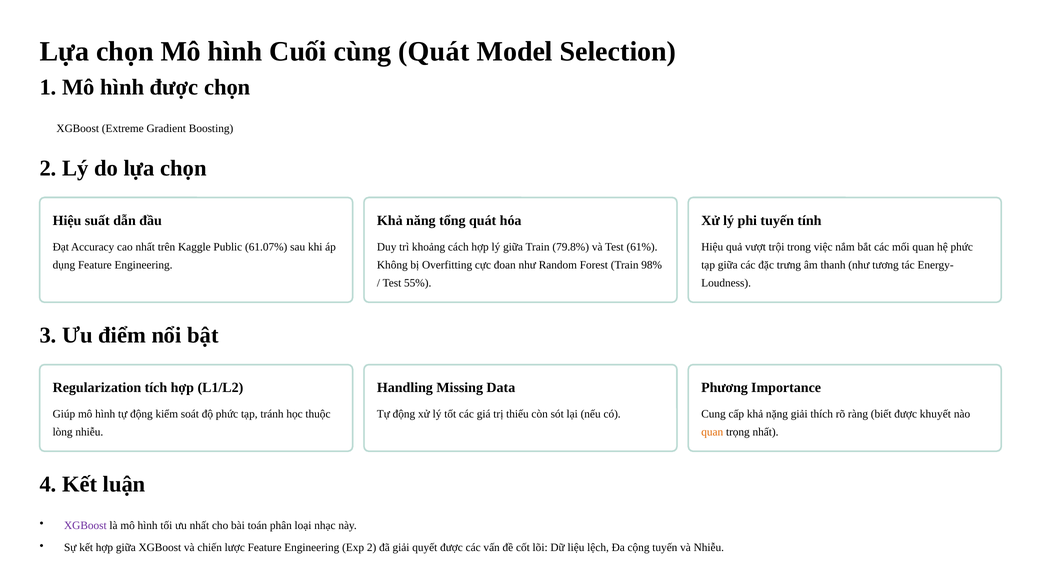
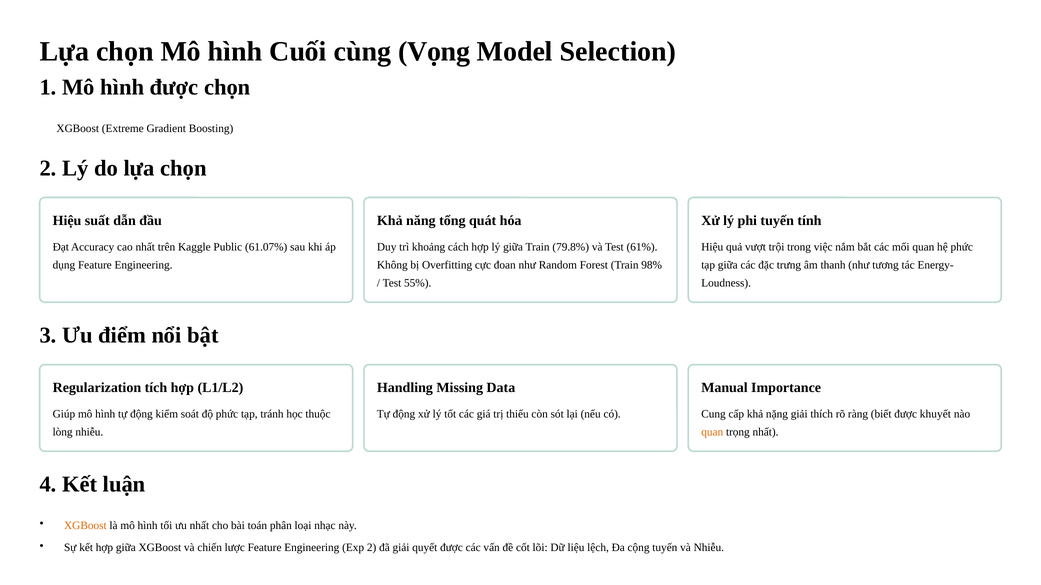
cùng Quát: Quát -> Vọng (434, 52)
Phương: Phương -> Manual (724, 388)
XGBoost colour: purple -> orange (85, 526)
